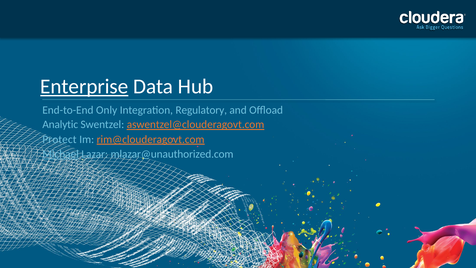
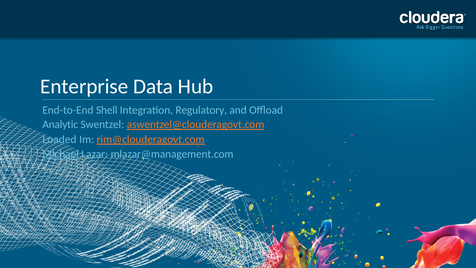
Enterprise underline: present -> none (84, 87)
Only: Only -> Shell (107, 110)
Protect: Protect -> Loaded (59, 139)
mlazar@unauthorized.com: mlazar@unauthorized.com -> mlazar@management.com (172, 154)
